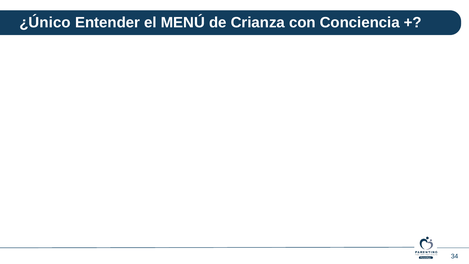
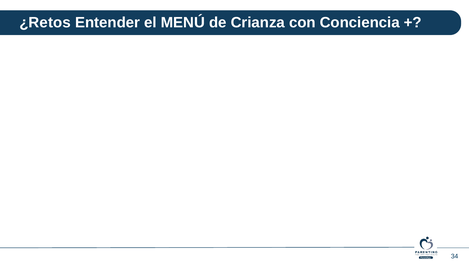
¿Único: ¿Único -> ¿Retos (45, 23)
